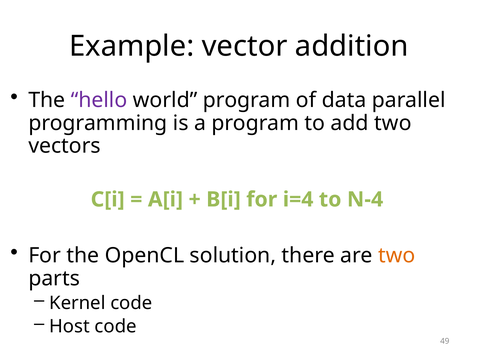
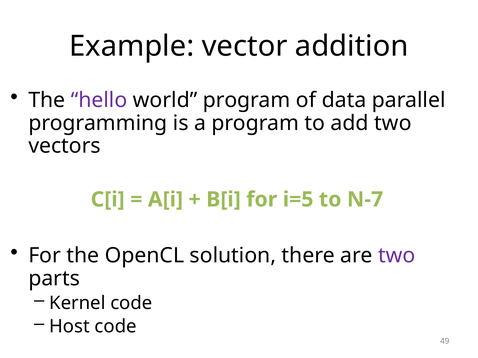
i=4: i=4 -> i=5 (298, 200)
N-4: N-4 -> N-7 (365, 200)
two colour: orange -> purple (397, 256)
